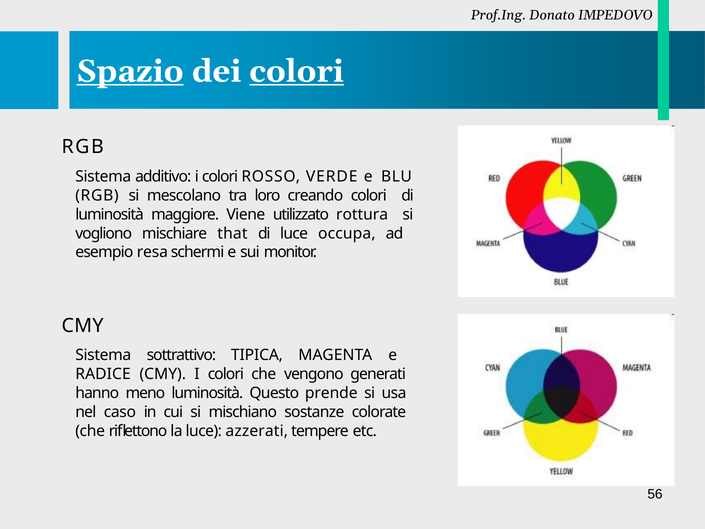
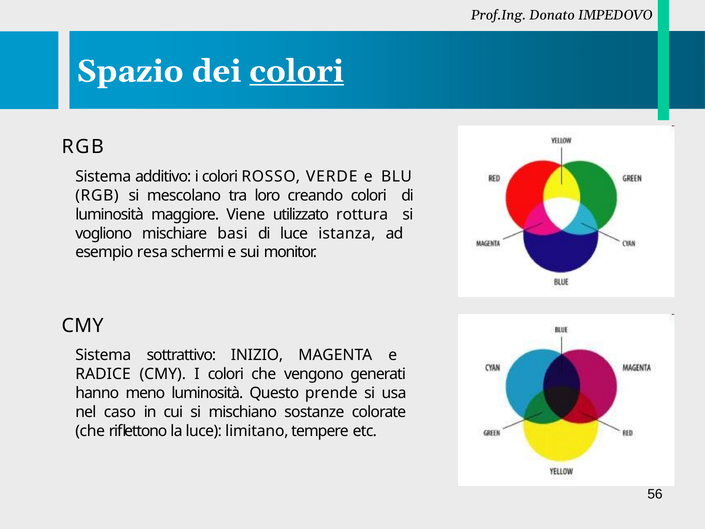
Spazio underline: present -> none (130, 71)
that: that -> basi (232, 233)
occupa: occupa -> istanza (347, 233)
TIPICA: TIPICA -> INIZIO (257, 355)
azzerati: azzerati -> limitano (257, 431)
